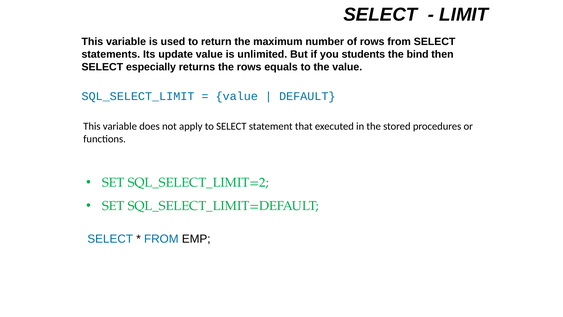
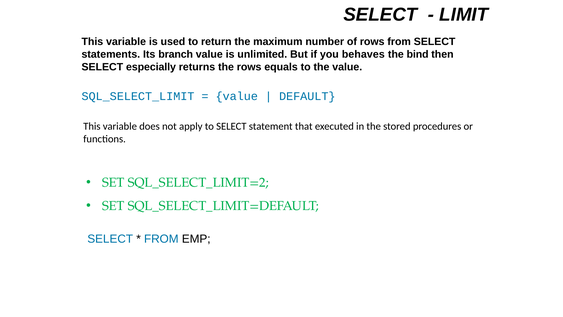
update: update -> branch (176, 54)
students: students -> behaves (363, 54)
